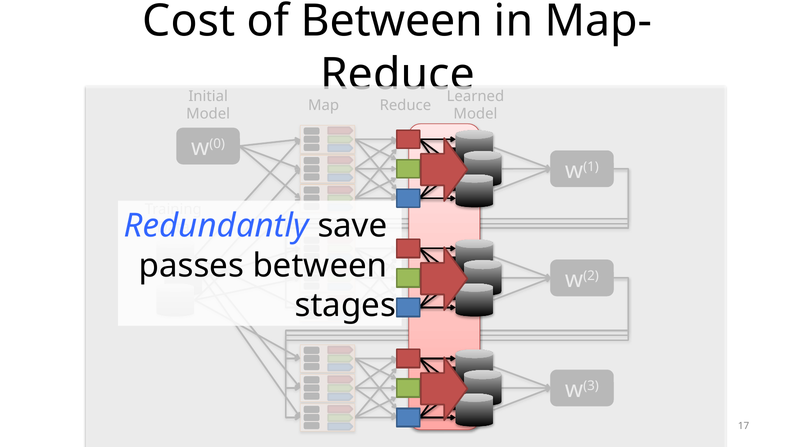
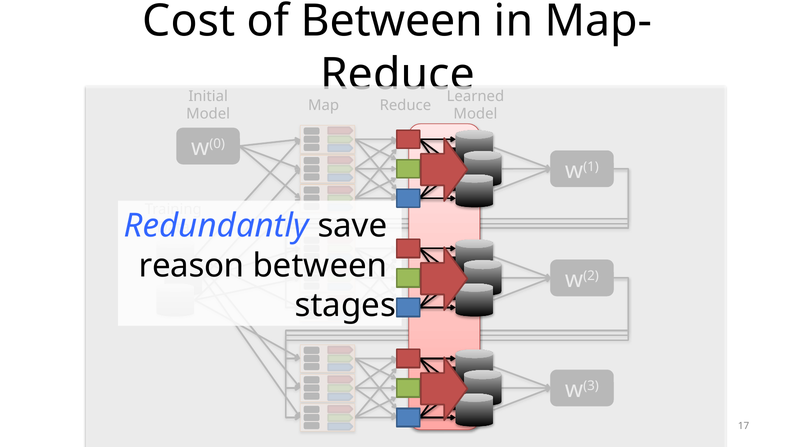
passes: passes -> reason (192, 266)
